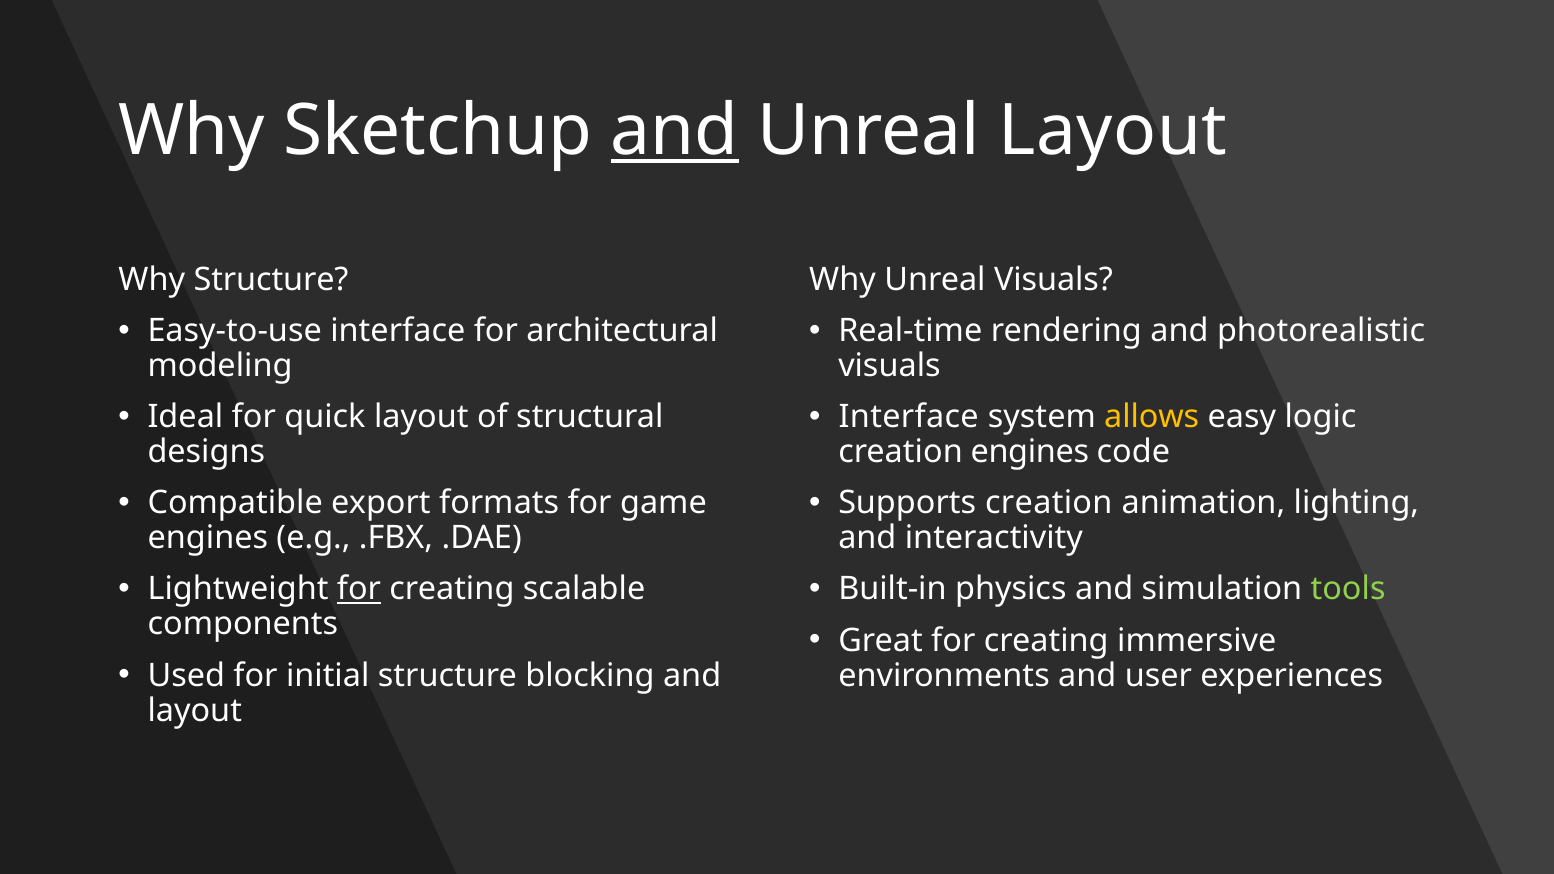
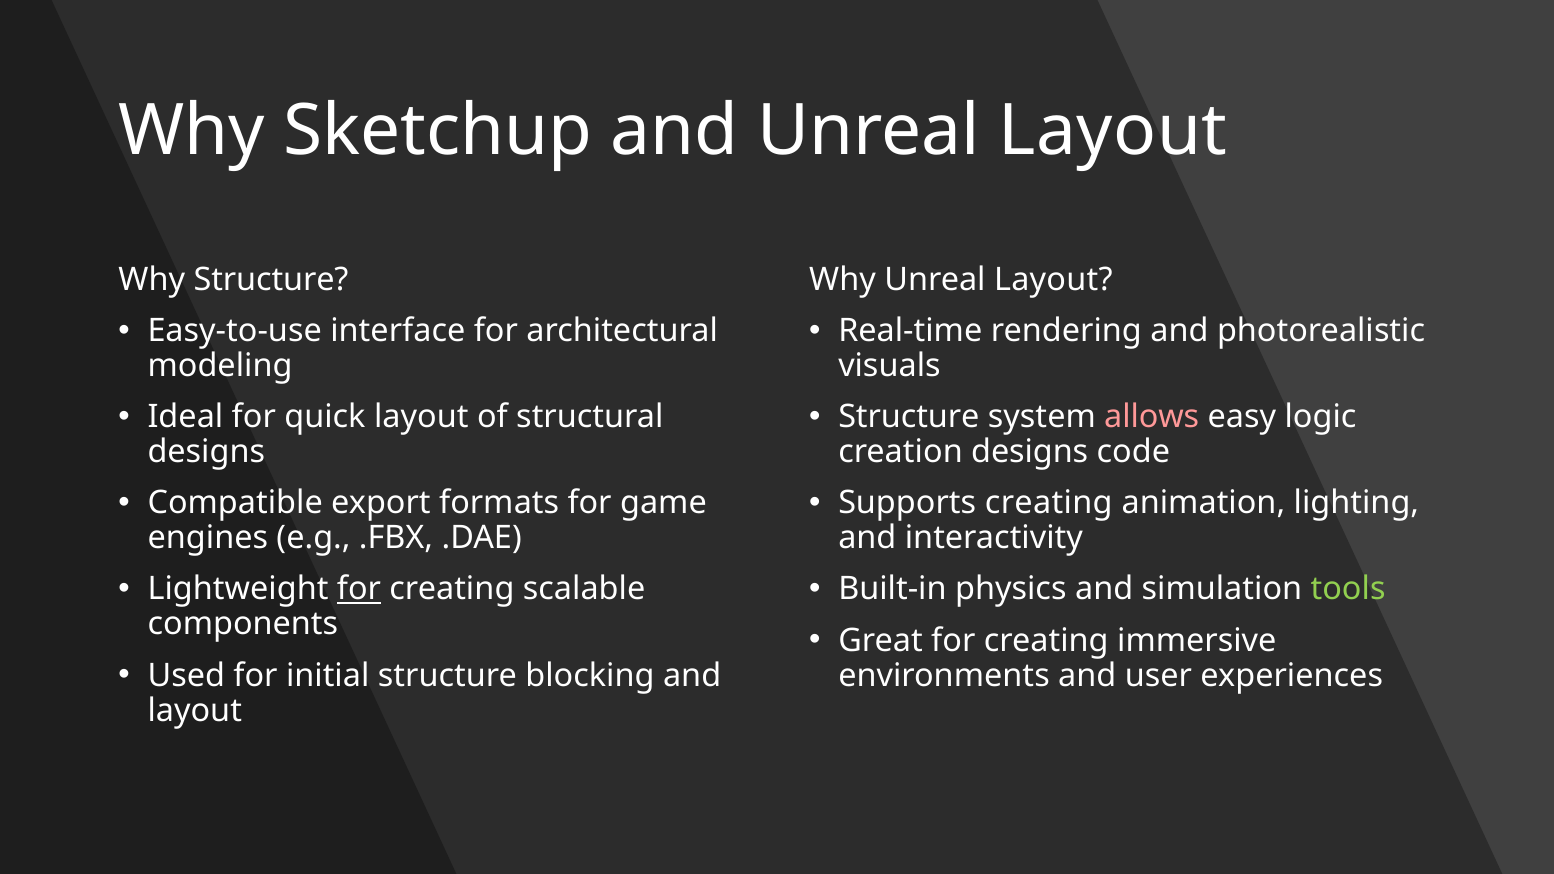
and underline: present -> none (675, 131)
Why Unreal Visuals: Visuals -> Layout (1053, 279)
Interface: Interface -> Structure (909, 417)
allows colour: yellow -> pink (1152, 417)
creation engines: engines -> designs (1030, 452)
Supports creation: creation -> creating (1049, 503)
